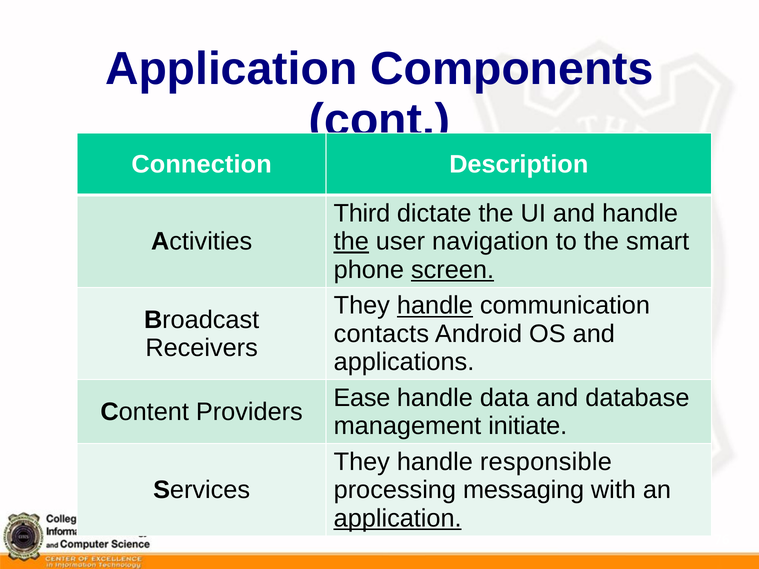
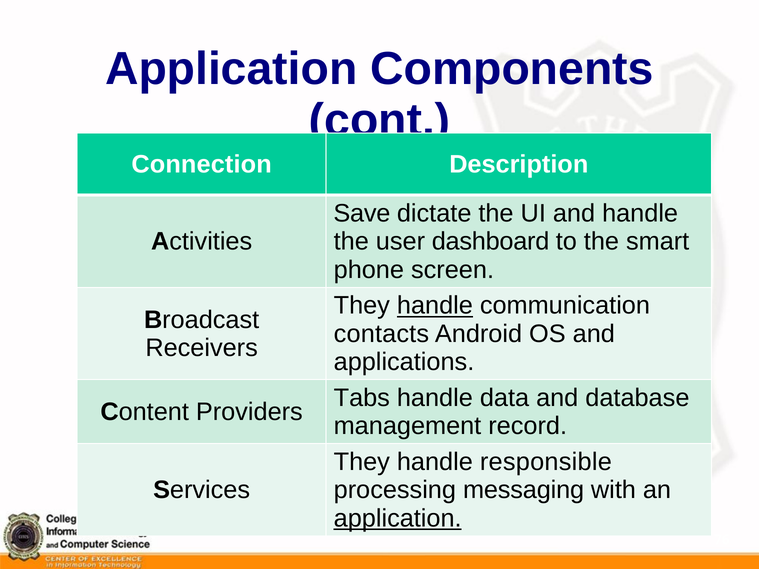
Third: Third -> Save (362, 214)
the underline: present -> none (351, 242)
navigation: navigation -> dashboard (491, 242)
screen underline: present -> none (453, 270)
Ease: Ease -> Tabs (362, 398)
initiate: initiate -> record (528, 426)
